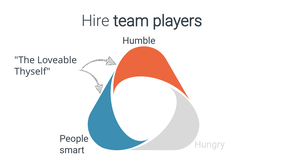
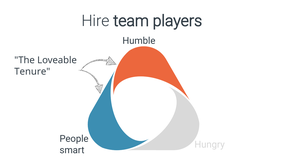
Thyself: Thyself -> Tenure (32, 71)
